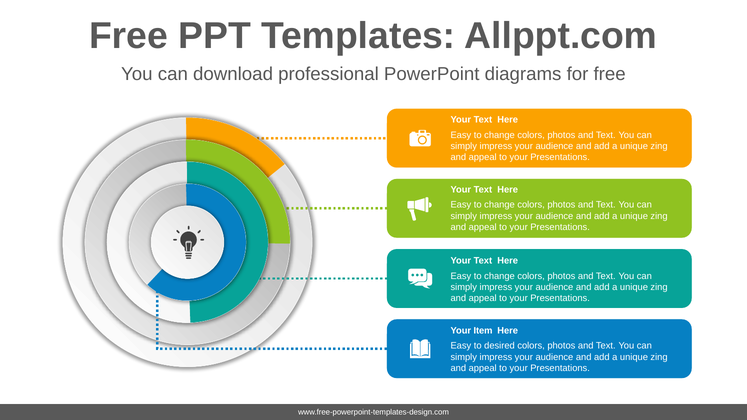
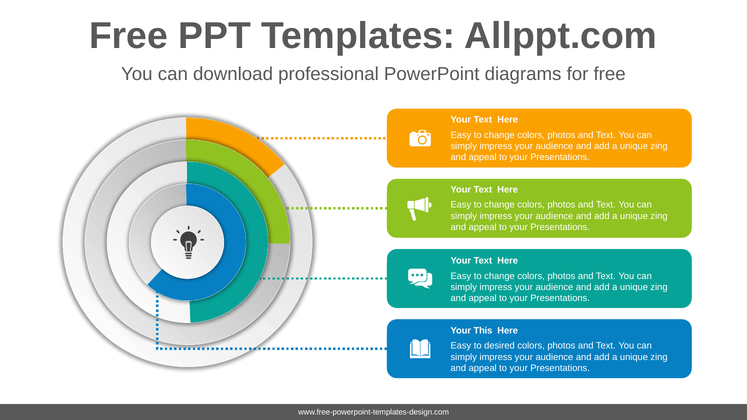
Item: Item -> This (483, 331)
